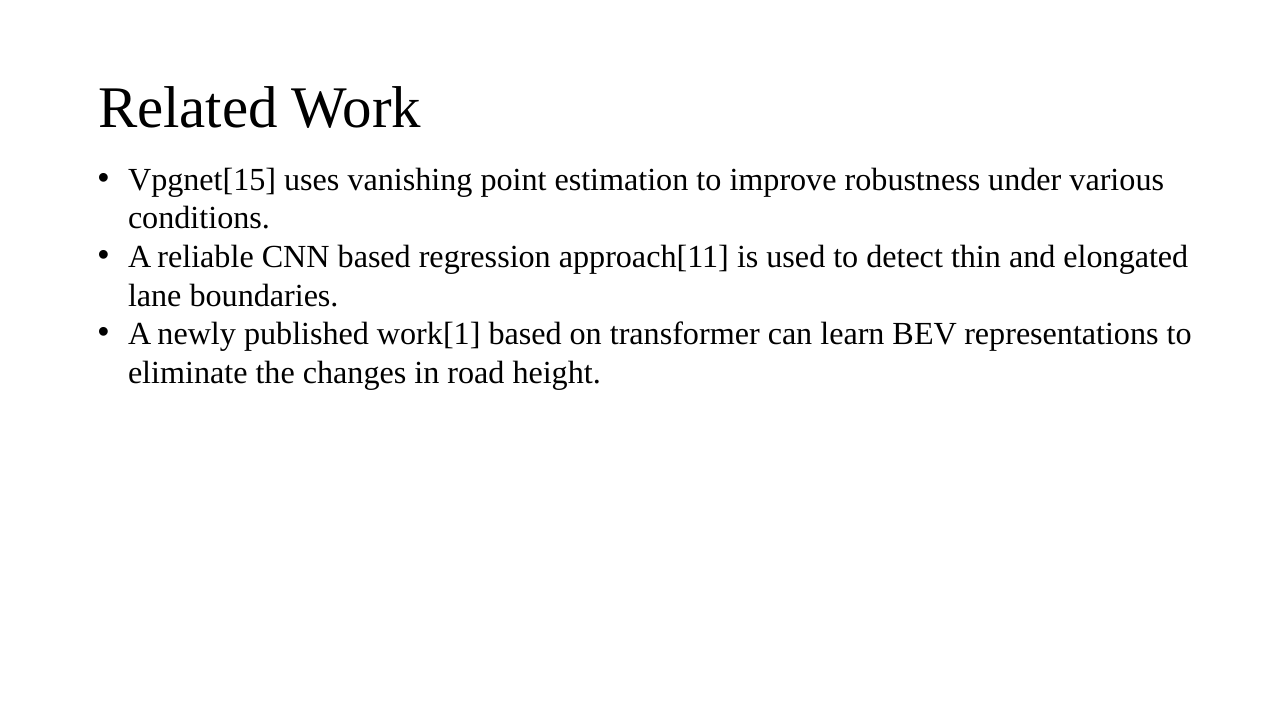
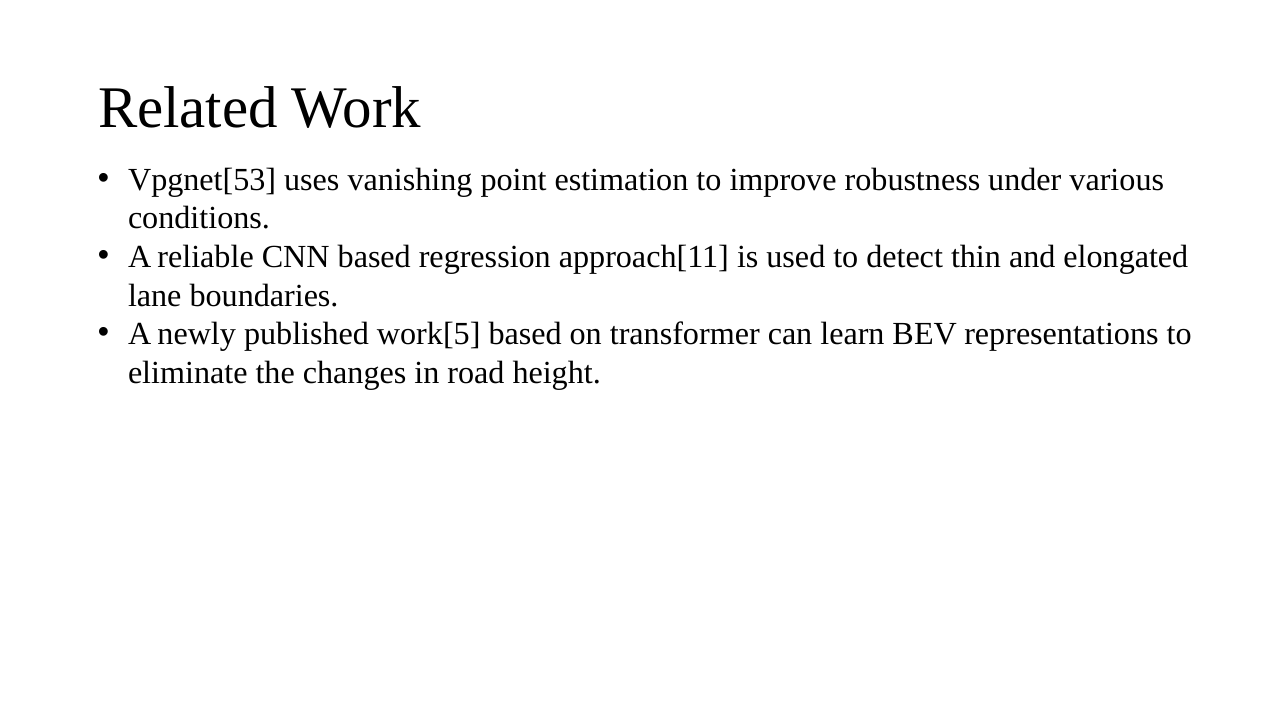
Vpgnet[15: Vpgnet[15 -> Vpgnet[53 (202, 180)
work[1: work[1 -> work[5 (429, 334)
